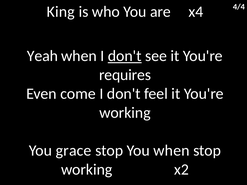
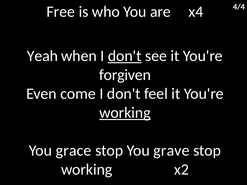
King: King -> Free (61, 12)
requires: requires -> forgiven (125, 75)
working underline: none -> present (125, 113)
You when: when -> grave (171, 151)
